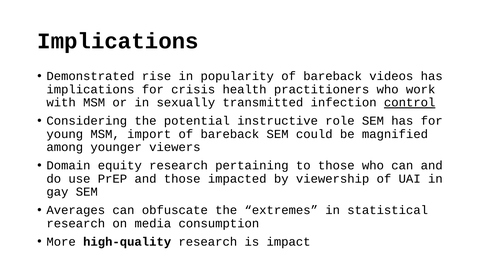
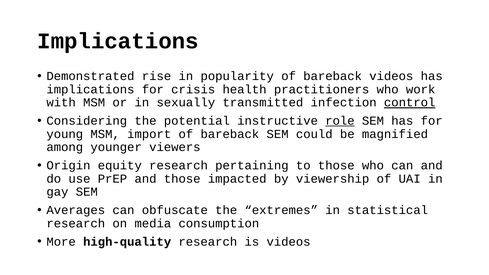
role underline: none -> present (340, 121)
Domain: Domain -> Origin (68, 166)
is impact: impact -> videos (289, 242)
